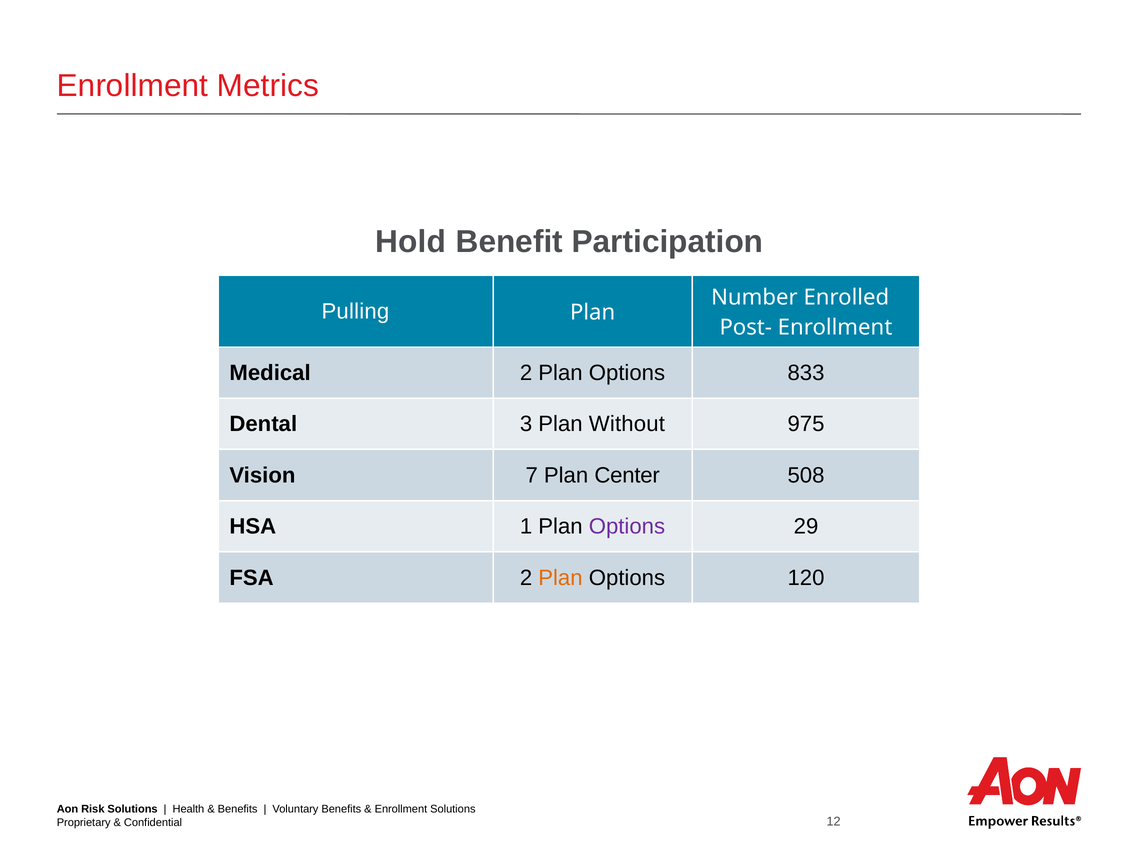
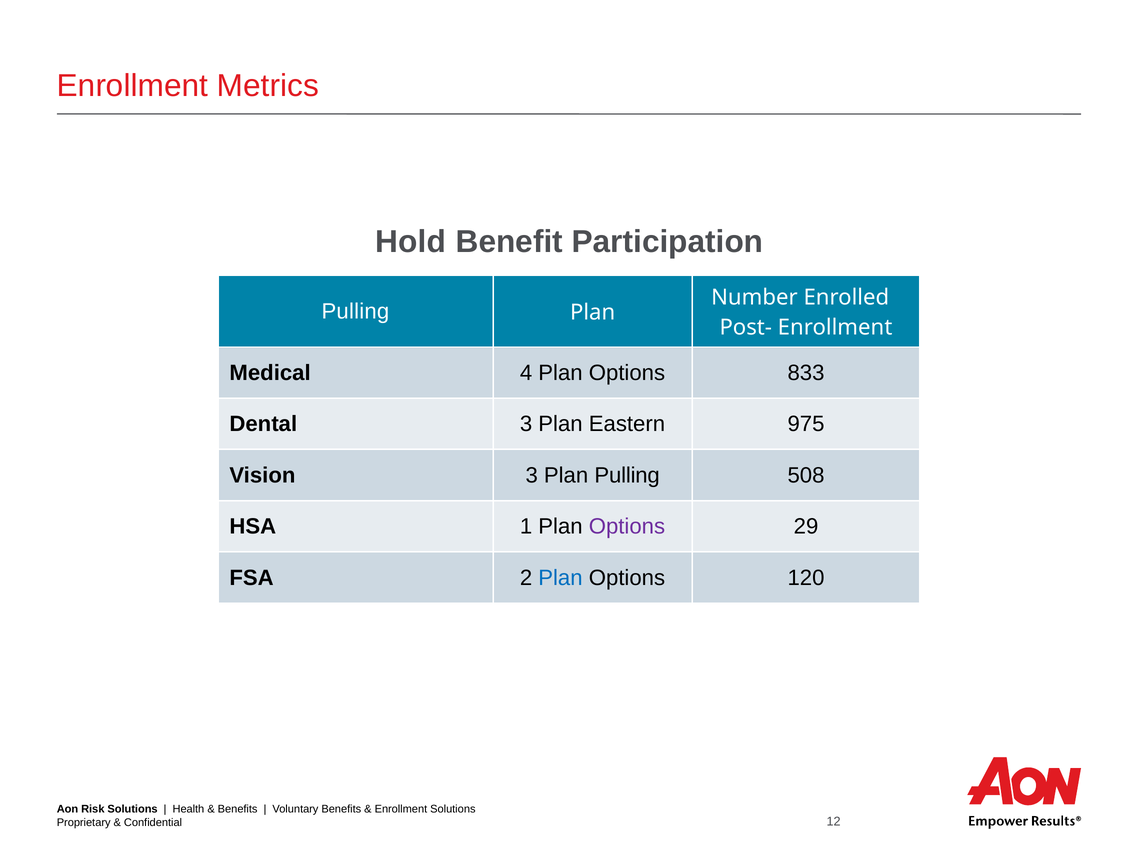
Medical 2: 2 -> 4 (526, 373)
Without: Without -> Eastern (627, 424)
Vision 7: 7 -> 3 (532, 475)
Plan Center: Center -> Pulling (627, 475)
Plan colour: orange -> blue (560, 578)
